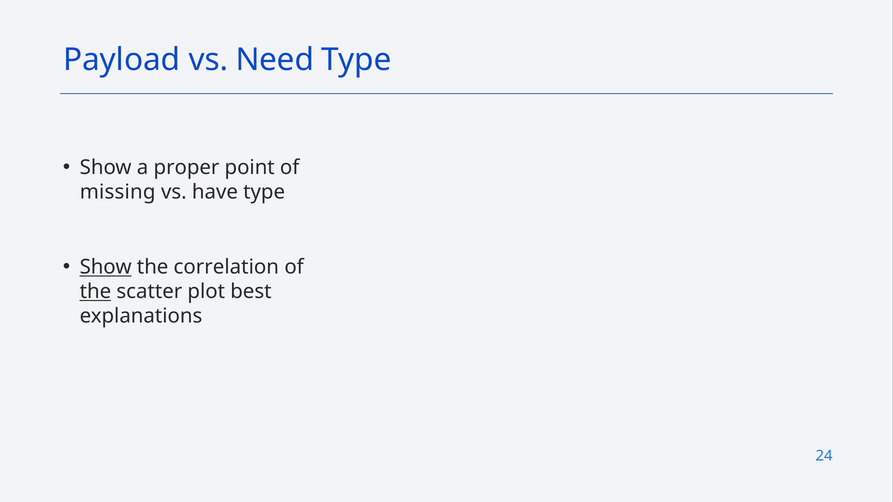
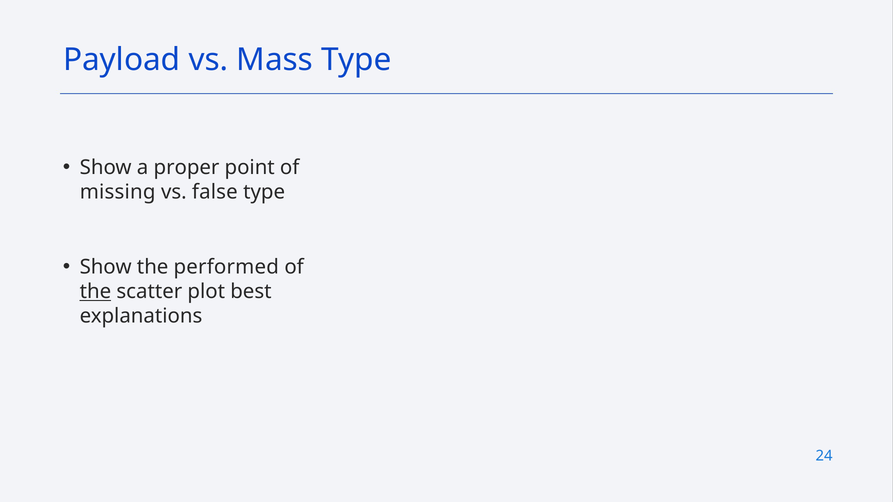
Need: Need -> Mass (275, 60)
have: have -> false (215, 192)
Show underline: present -> none (106, 267)
correlation: correlation -> performed (226, 267)
